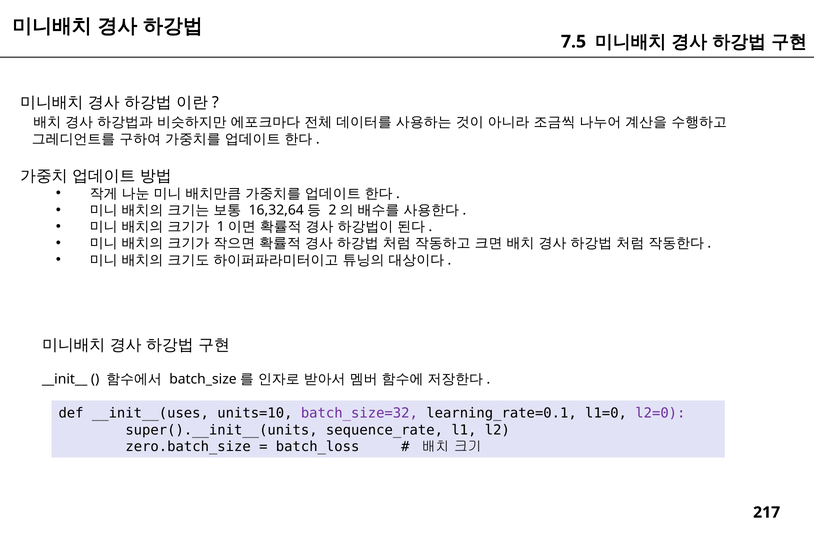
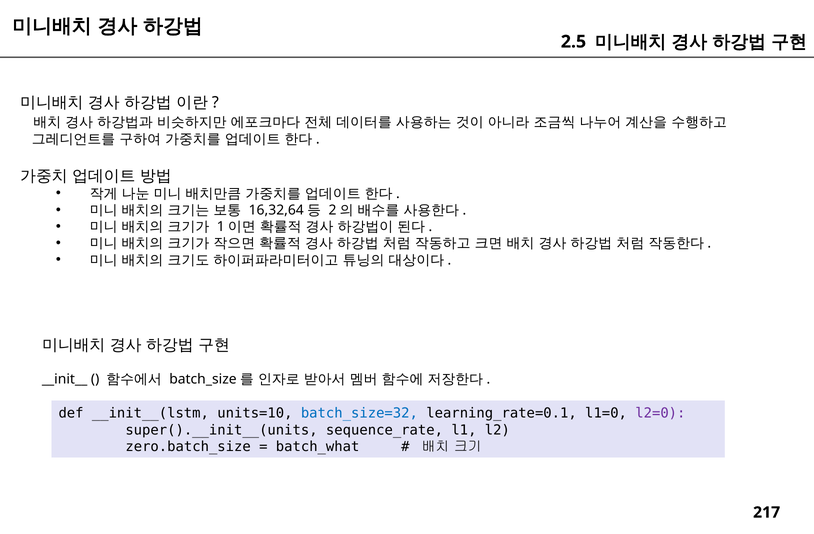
7.5: 7.5 -> 2.5 (573, 42)
__init__(uses: __init__(uses -> __init__(lstm (150, 414)
batch_size=32 colour: purple -> blue (359, 414)
batch_loss: batch_loss -> batch_what (318, 447)
